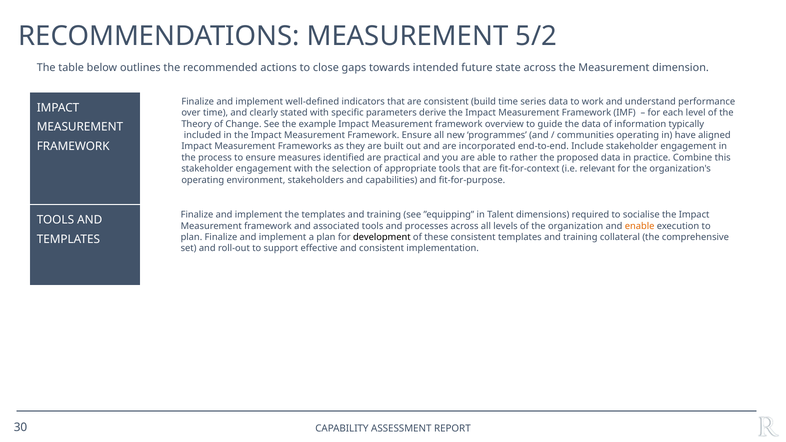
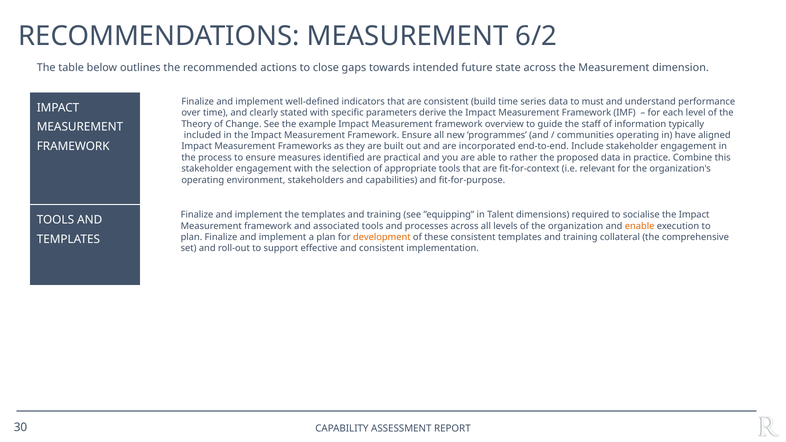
5/2: 5/2 -> 6/2 (536, 36)
work: work -> must (593, 102)
the data: data -> staff (591, 124)
development colour: black -> orange (382, 237)
